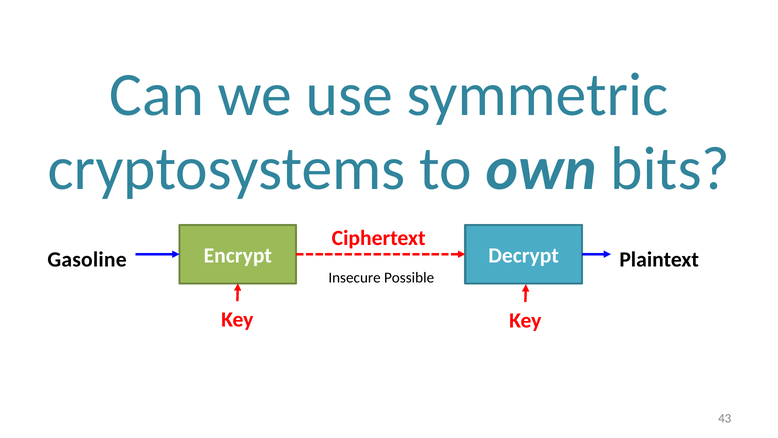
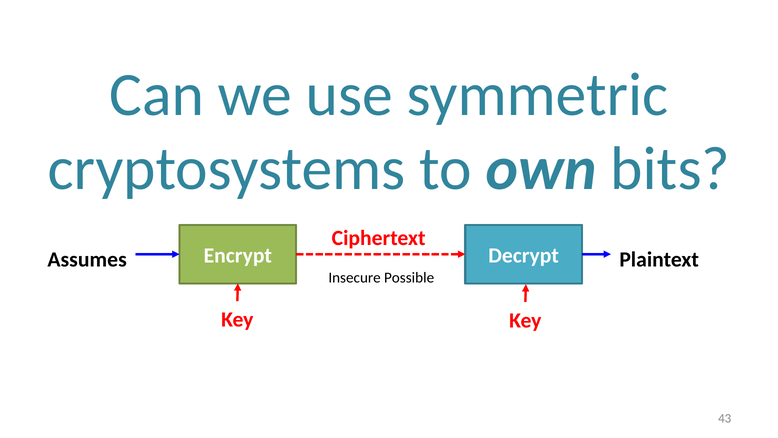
Gasoline: Gasoline -> Assumes (87, 260)
